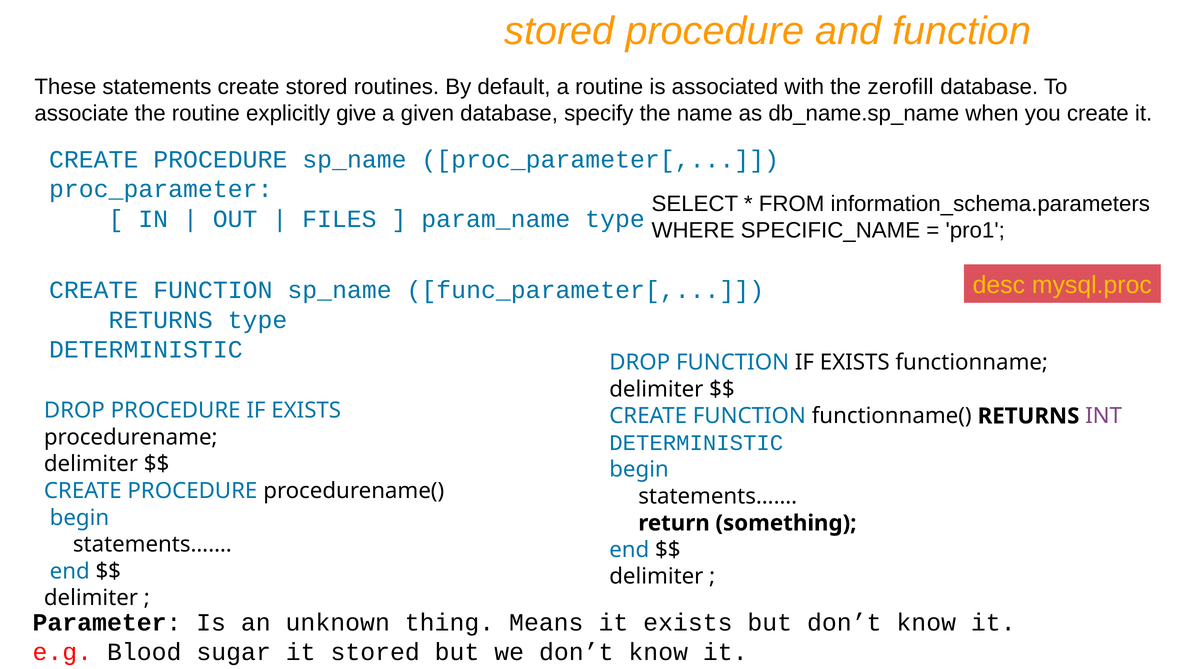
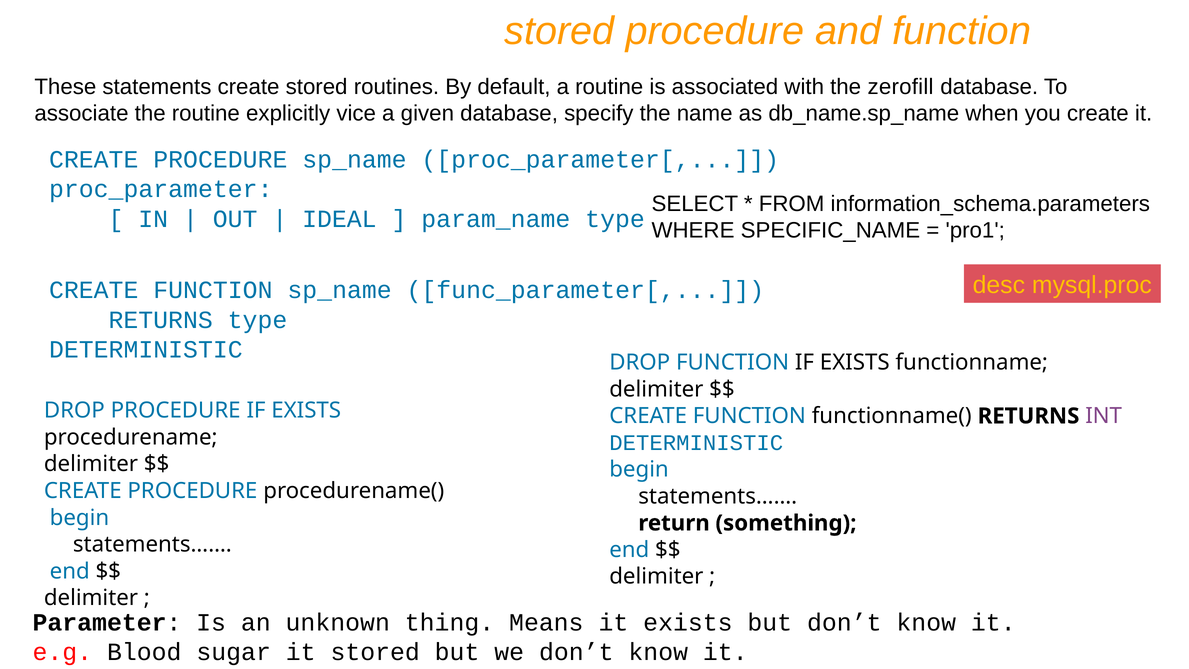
give: give -> vice (356, 114)
FILES: FILES -> IDEAL (339, 219)
